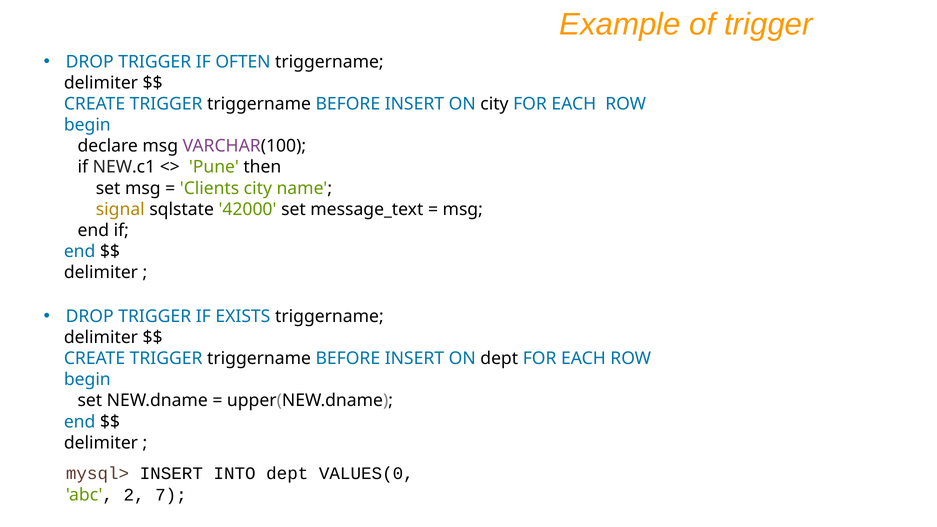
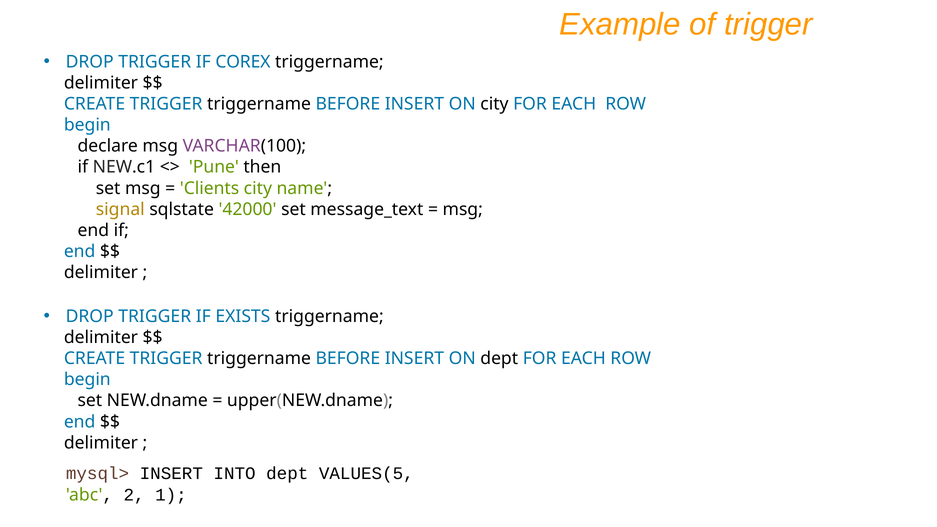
OFTEN: OFTEN -> COREX (243, 62)
VALUES(0: VALUES(0 -> VALUES(5 (366, 474)
7: 7 -> 1 (171, 495)
